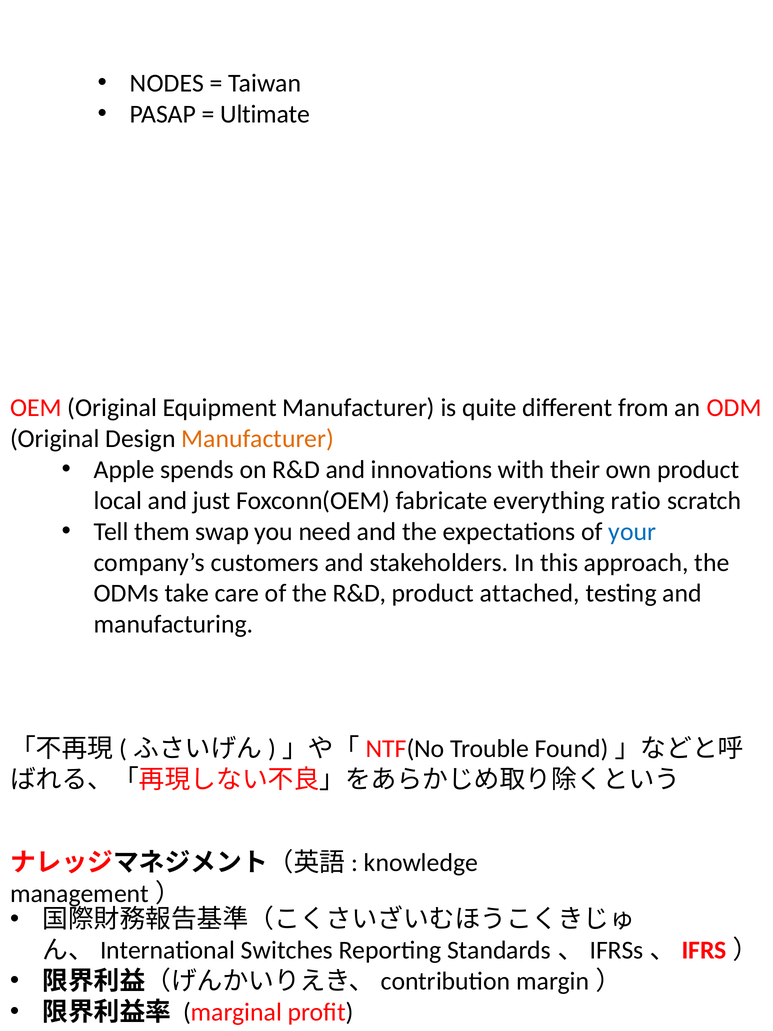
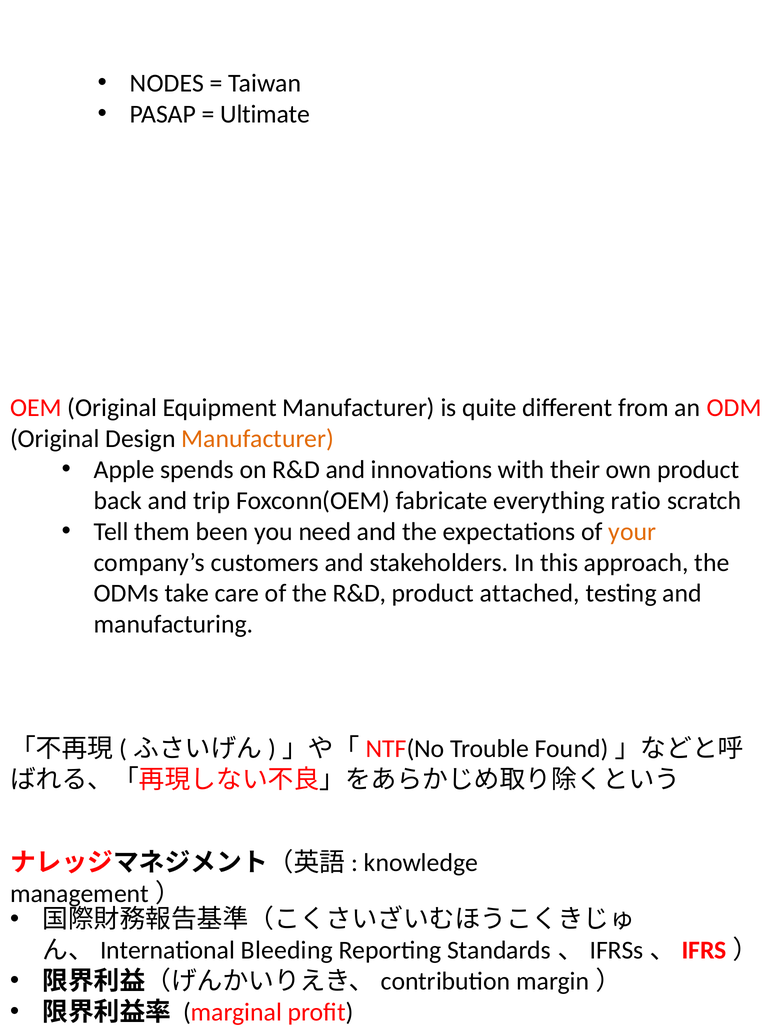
local: local -> back (118, 501)
just: just -> trip (212, 501)
swap: swap -> been (222, 531)
your colour: blue -> orange (632, 531)
Switches: Switches -> Bleeding (287, 950)
